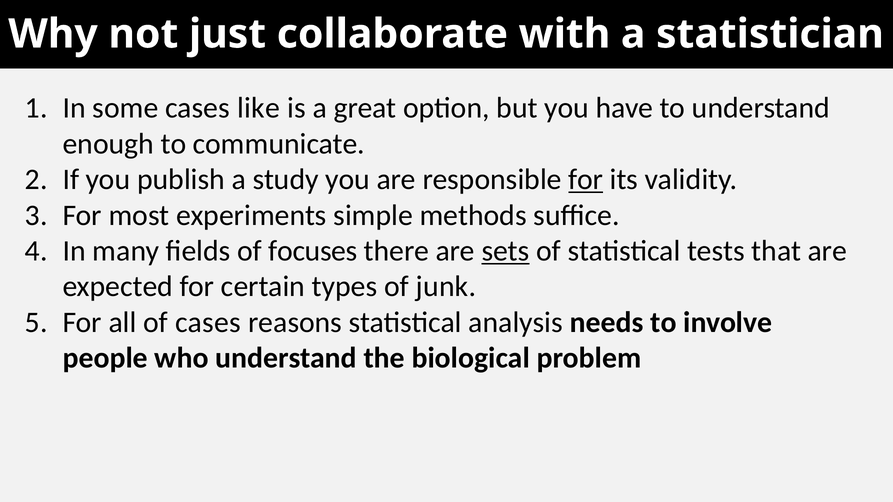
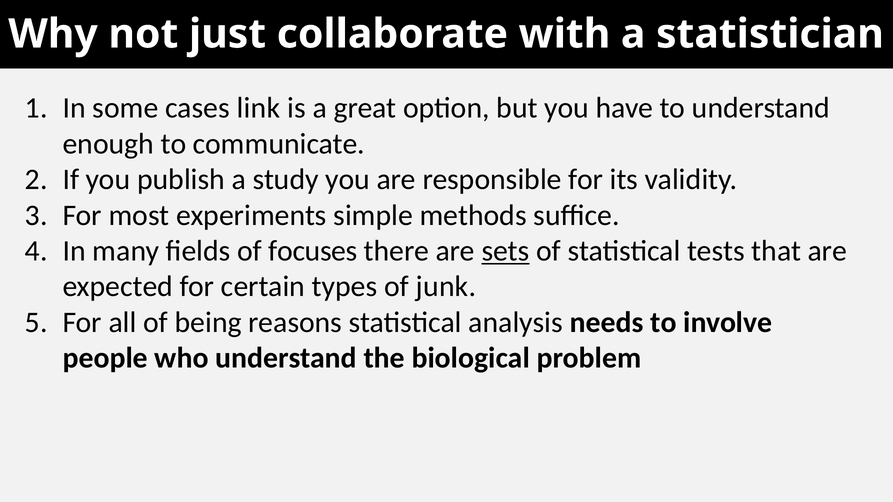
like: like -> link (258, 108)
for underline: present -> none (586, 180)
of cases: cases -> being (208, 323)
